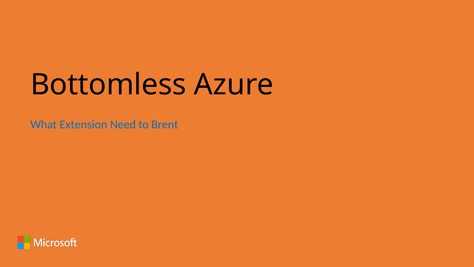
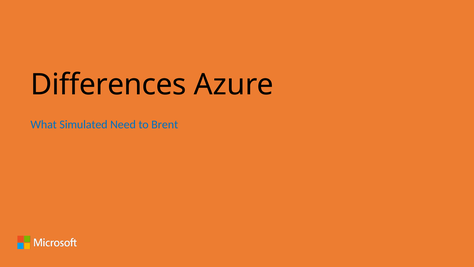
Bottomless: Bottomless -> Differences (108, 84)
Extension: Extension -> Simulated (83, 125)
